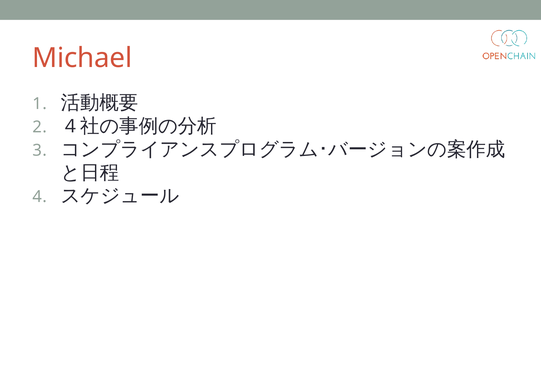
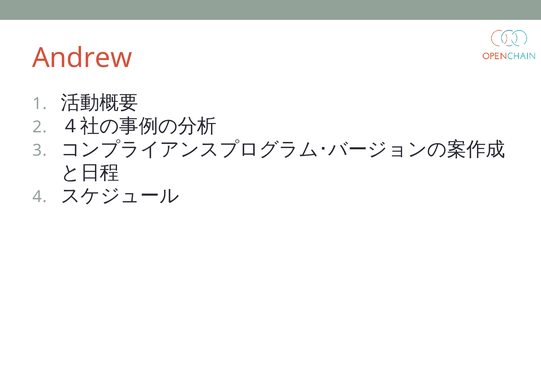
Michael: Michael -> Andrew (82, 58)
